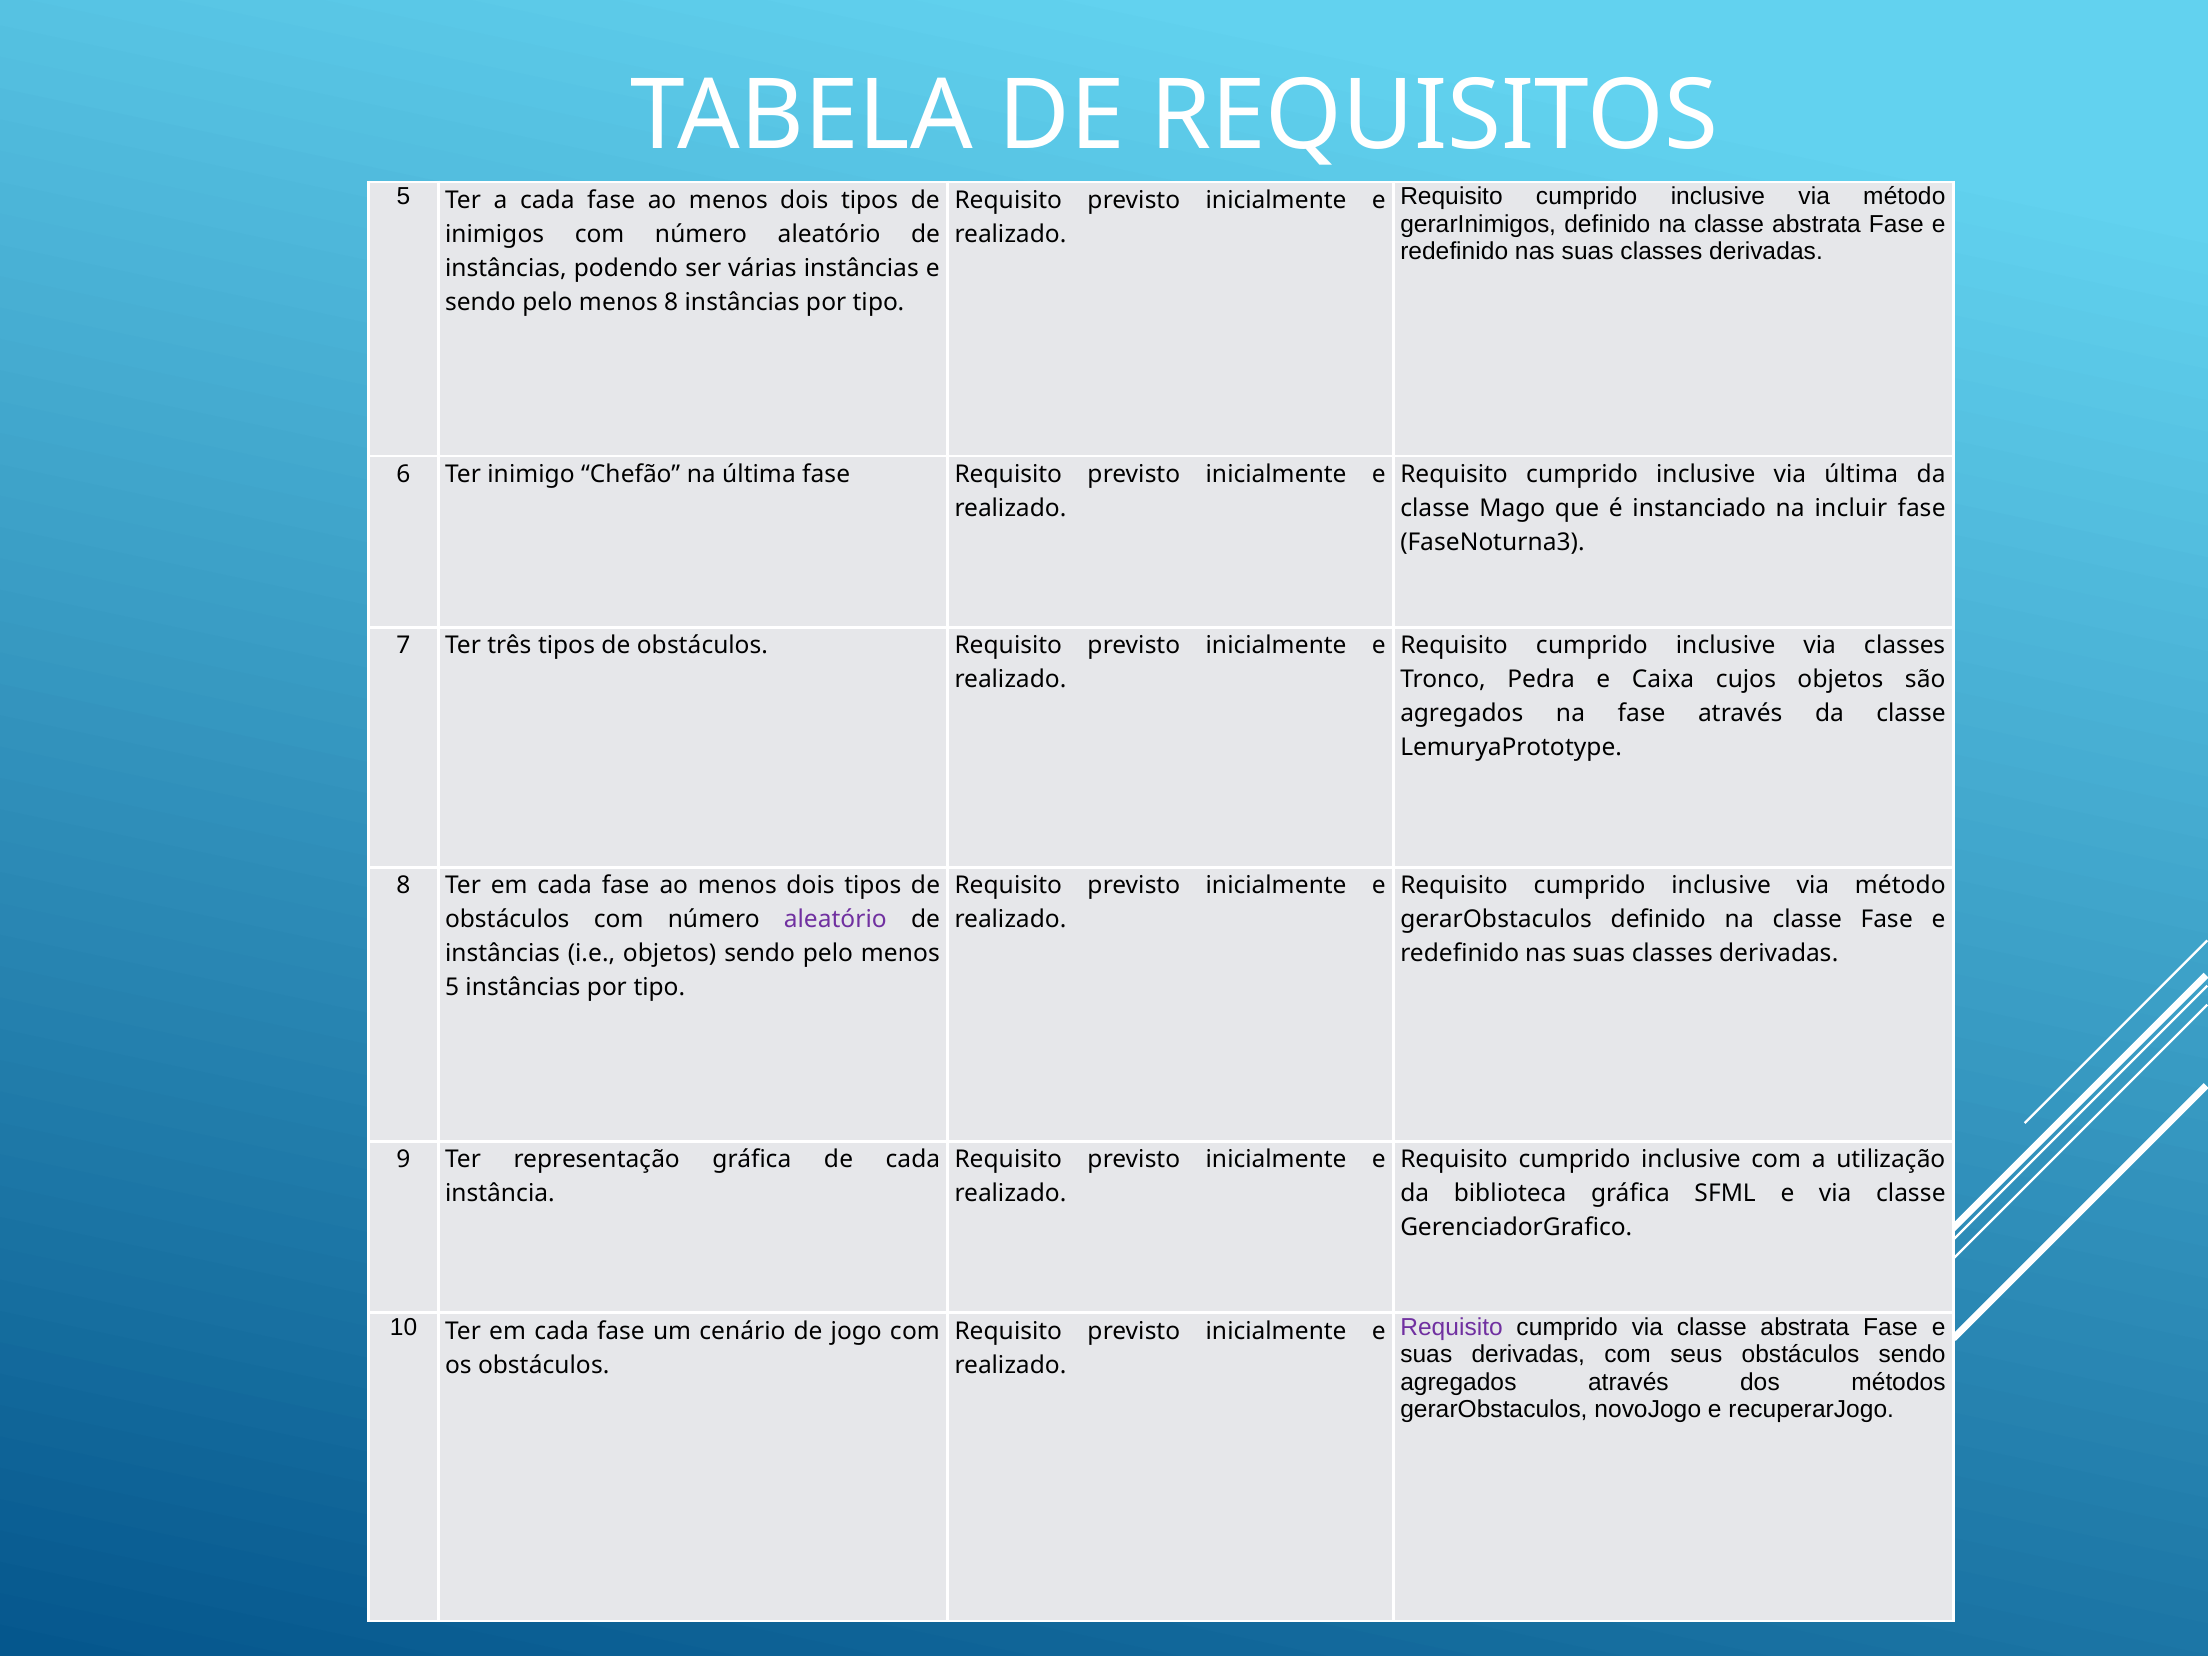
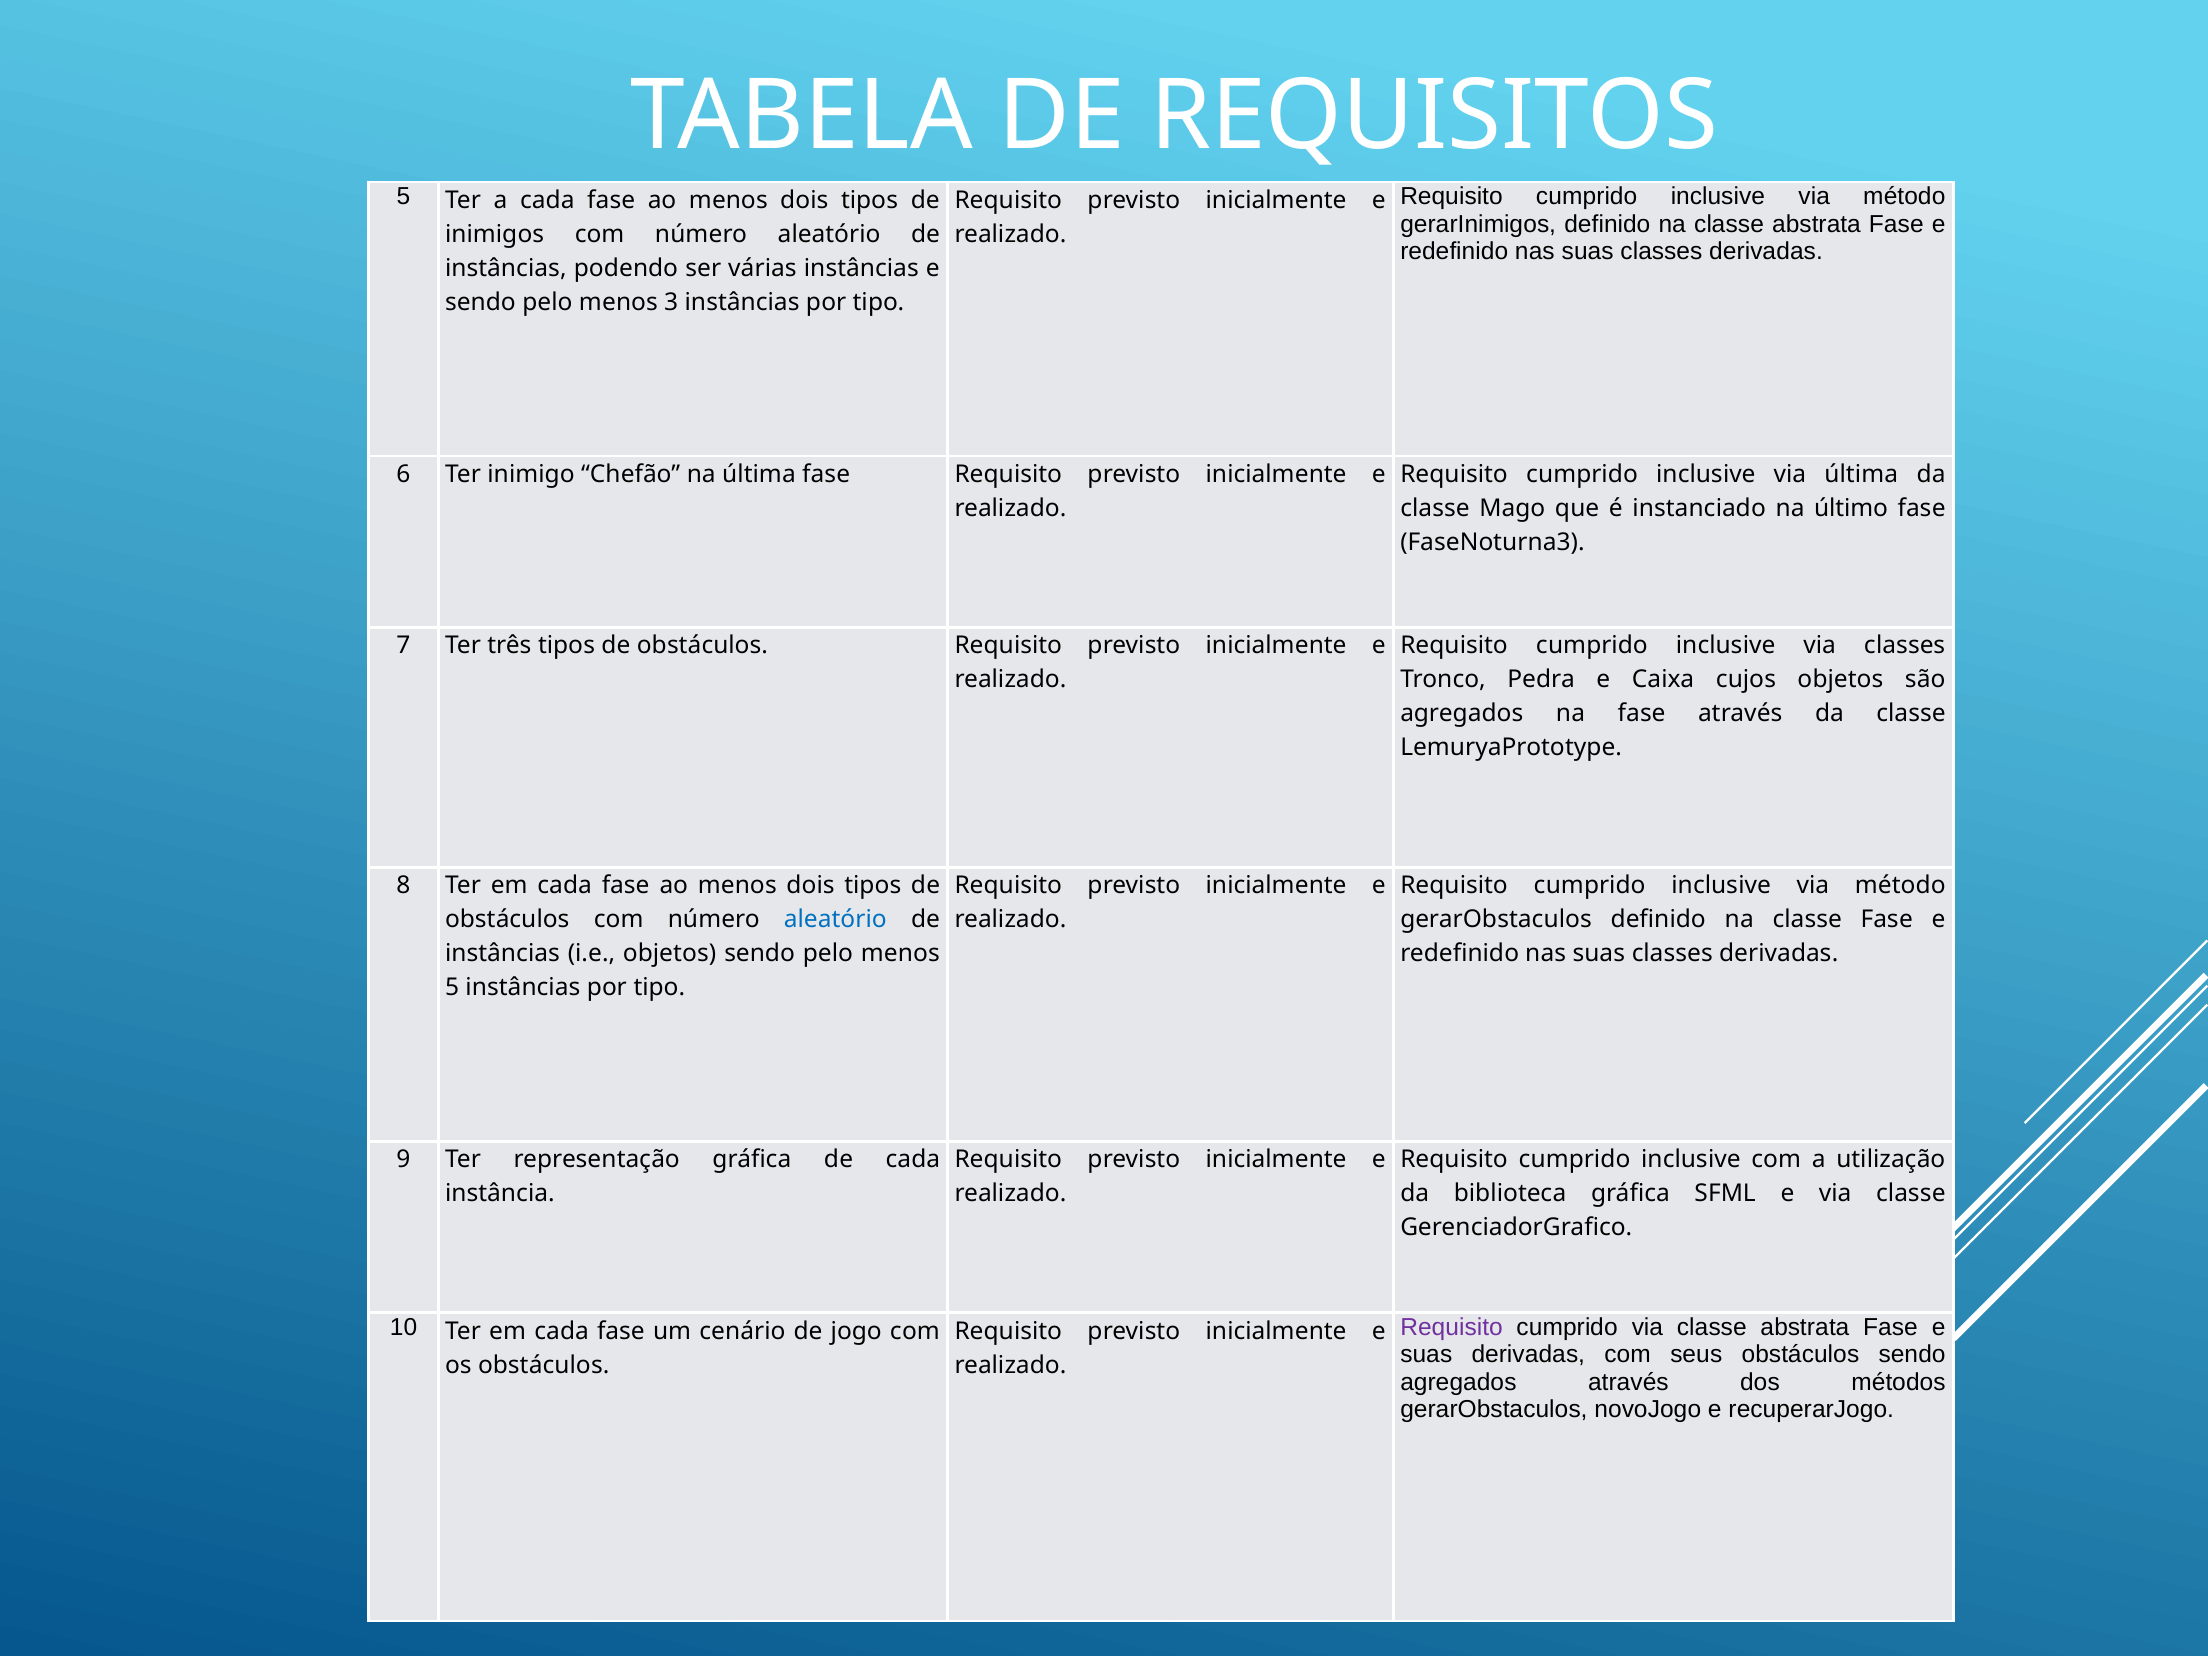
menos 8: 8 -> 3 (671, 302)
incluir: incluir -> último (1851, 508)
aleatório colour: purple -> blue (835, 920)
